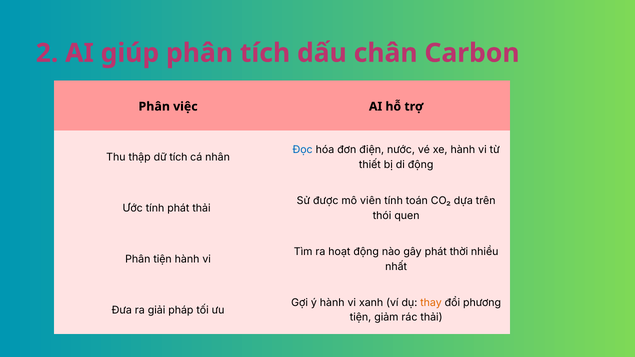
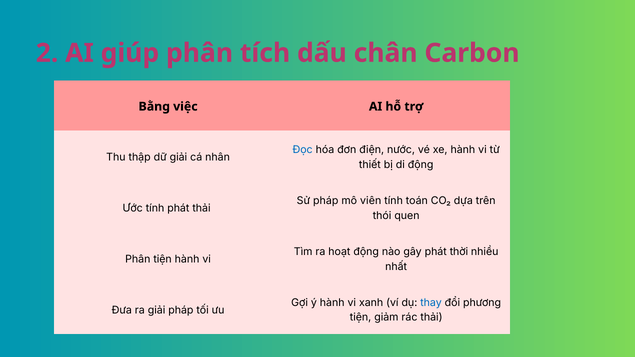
Phân: Phân -> Bằng (154, 107)
dữ tích: tích -> giải (178, 157)
Sử được: được -> pháp (326, 201)
thay colour: orange -> blue (431, 303)
